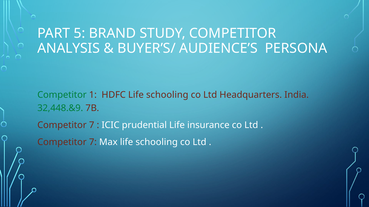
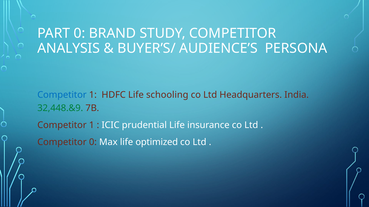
PART 5: 5 -> 0 (80, 34)
Competitor colour: green -> blue (62, 95)
7: 7 -> 1 (92, 125)
7: 7 -> 0 (93, 143)
Max life schooling: schooling -> optimized (157, 143)
